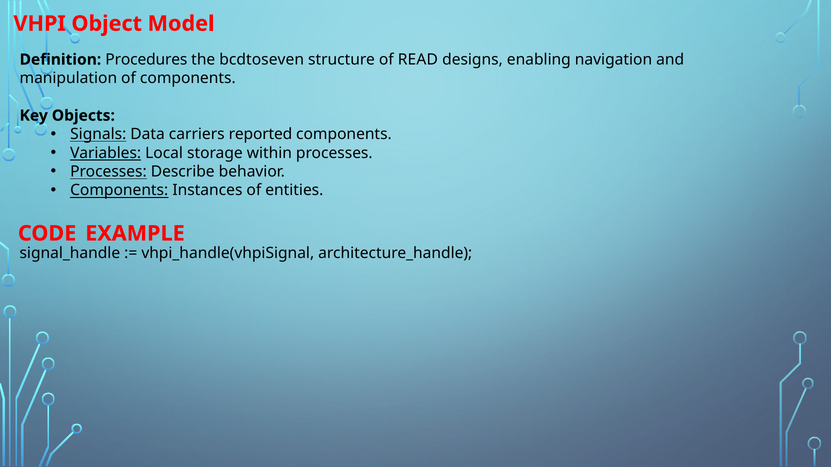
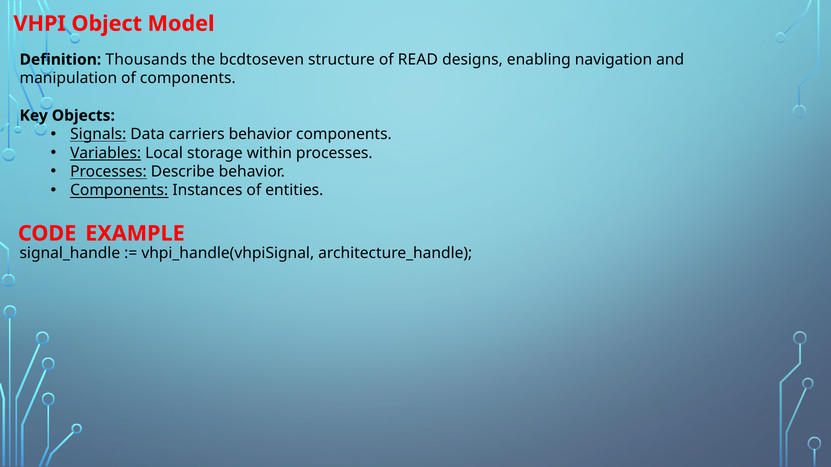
Procedures: Procedures -> Thousands (146, 60)
carriers reported: reported -> behavior (260, 134)
